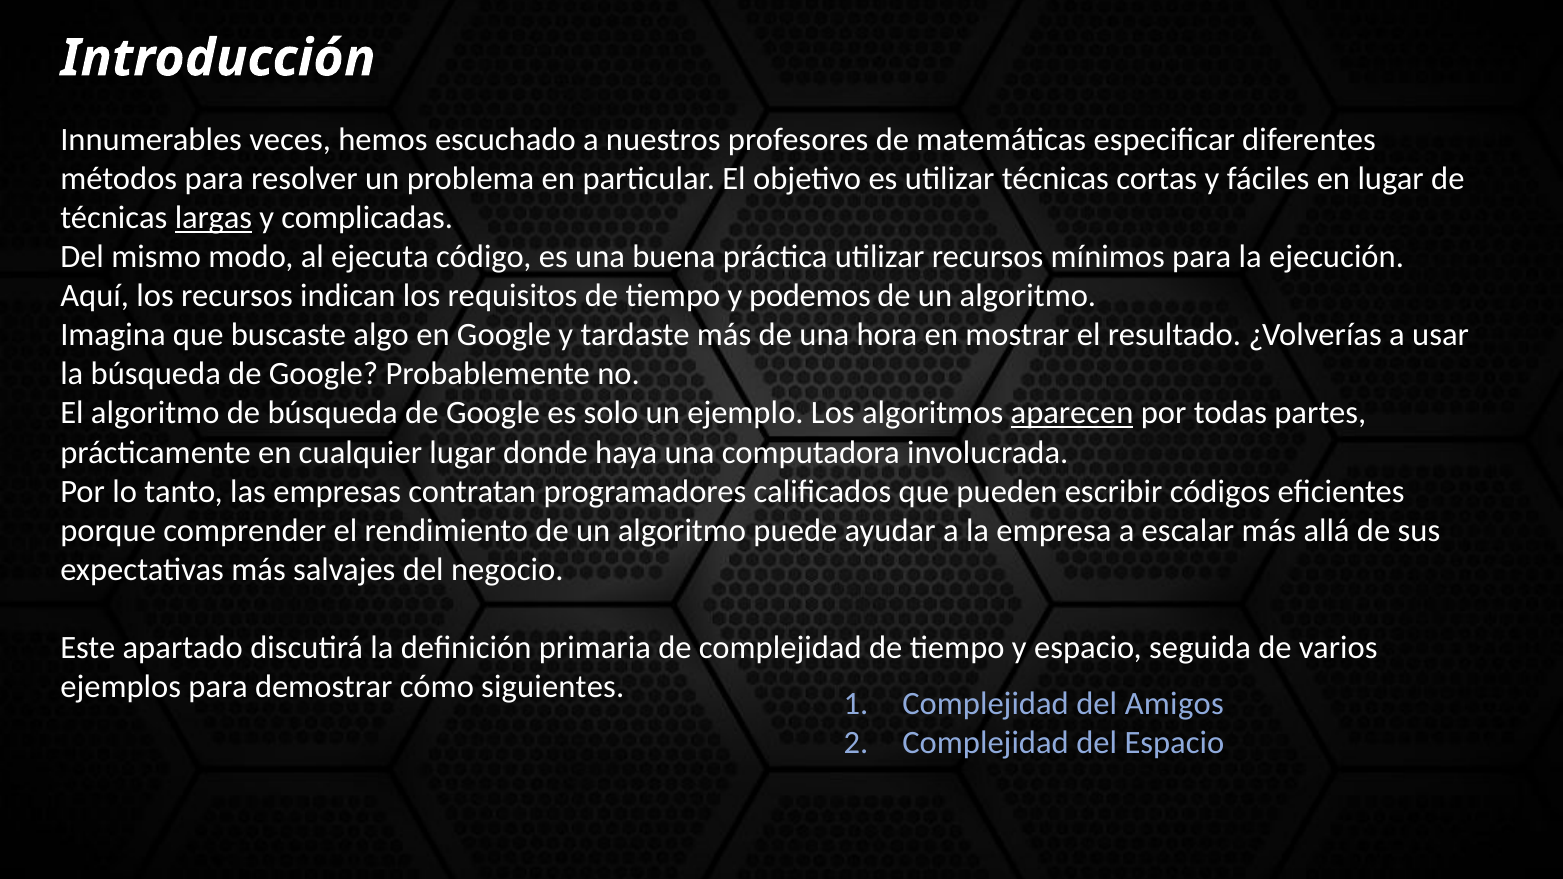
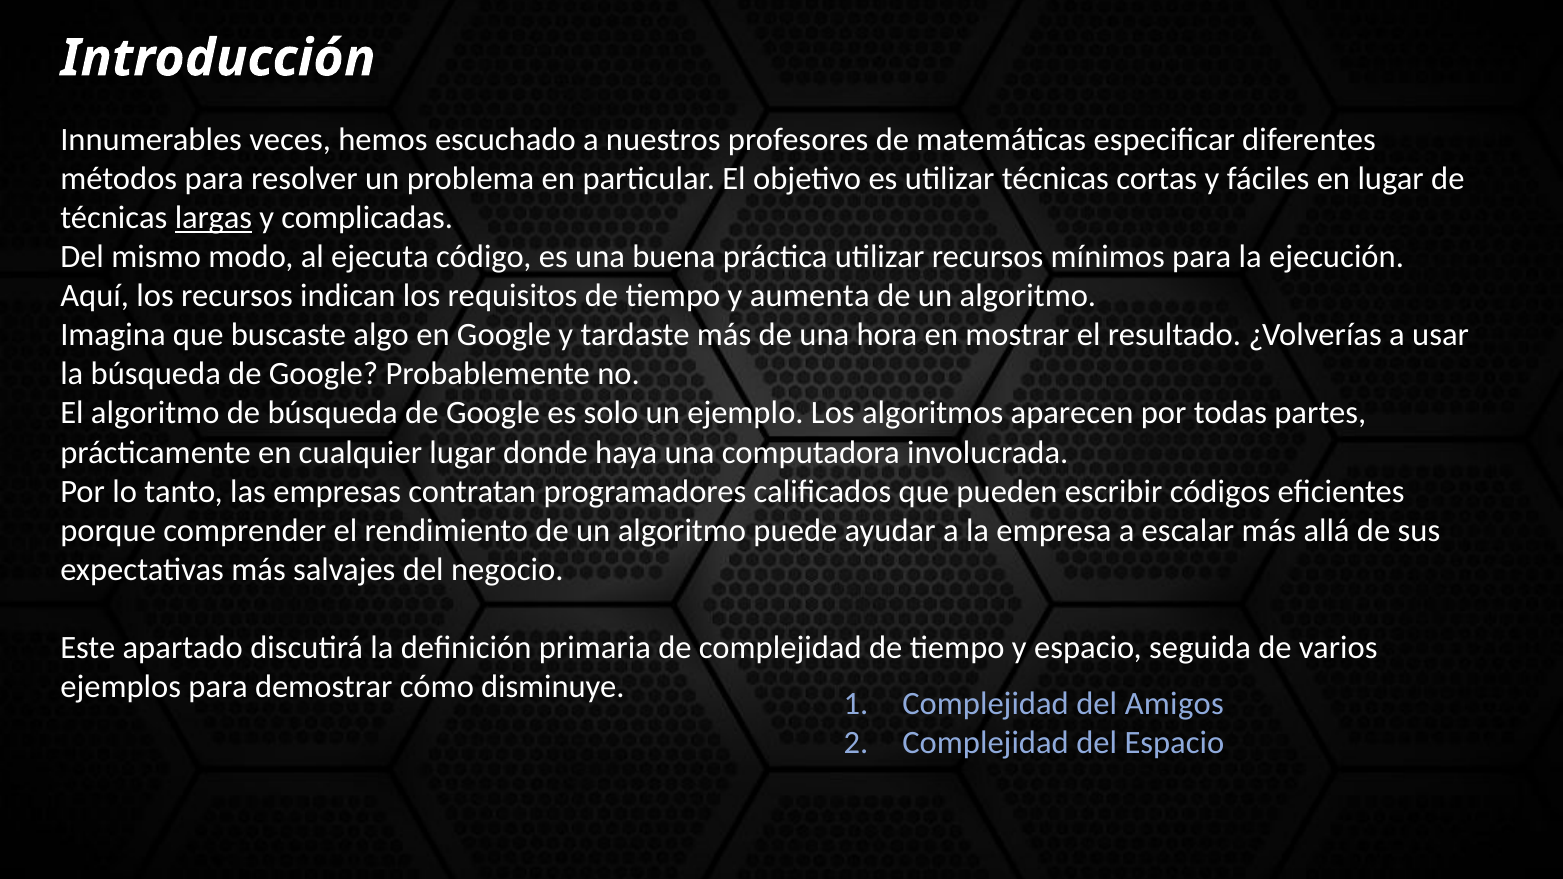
podemos: podemos -> aumenta (810, 296)
aparecen underline: present -> none (1072, 413)
siguientes: siguientes -> disminuye (553, 687)
